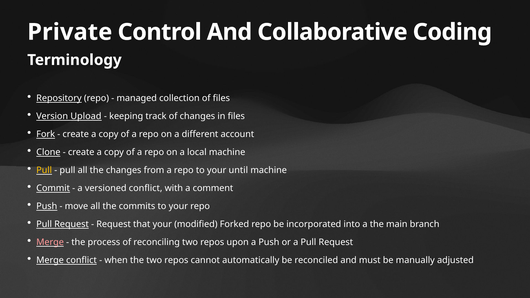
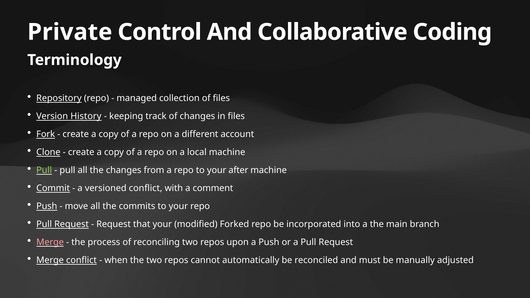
Upload: Upload -> History (86, 116)
Pull colour: yellow -> light green (44, 170)
until: until -> after (238, 170)
